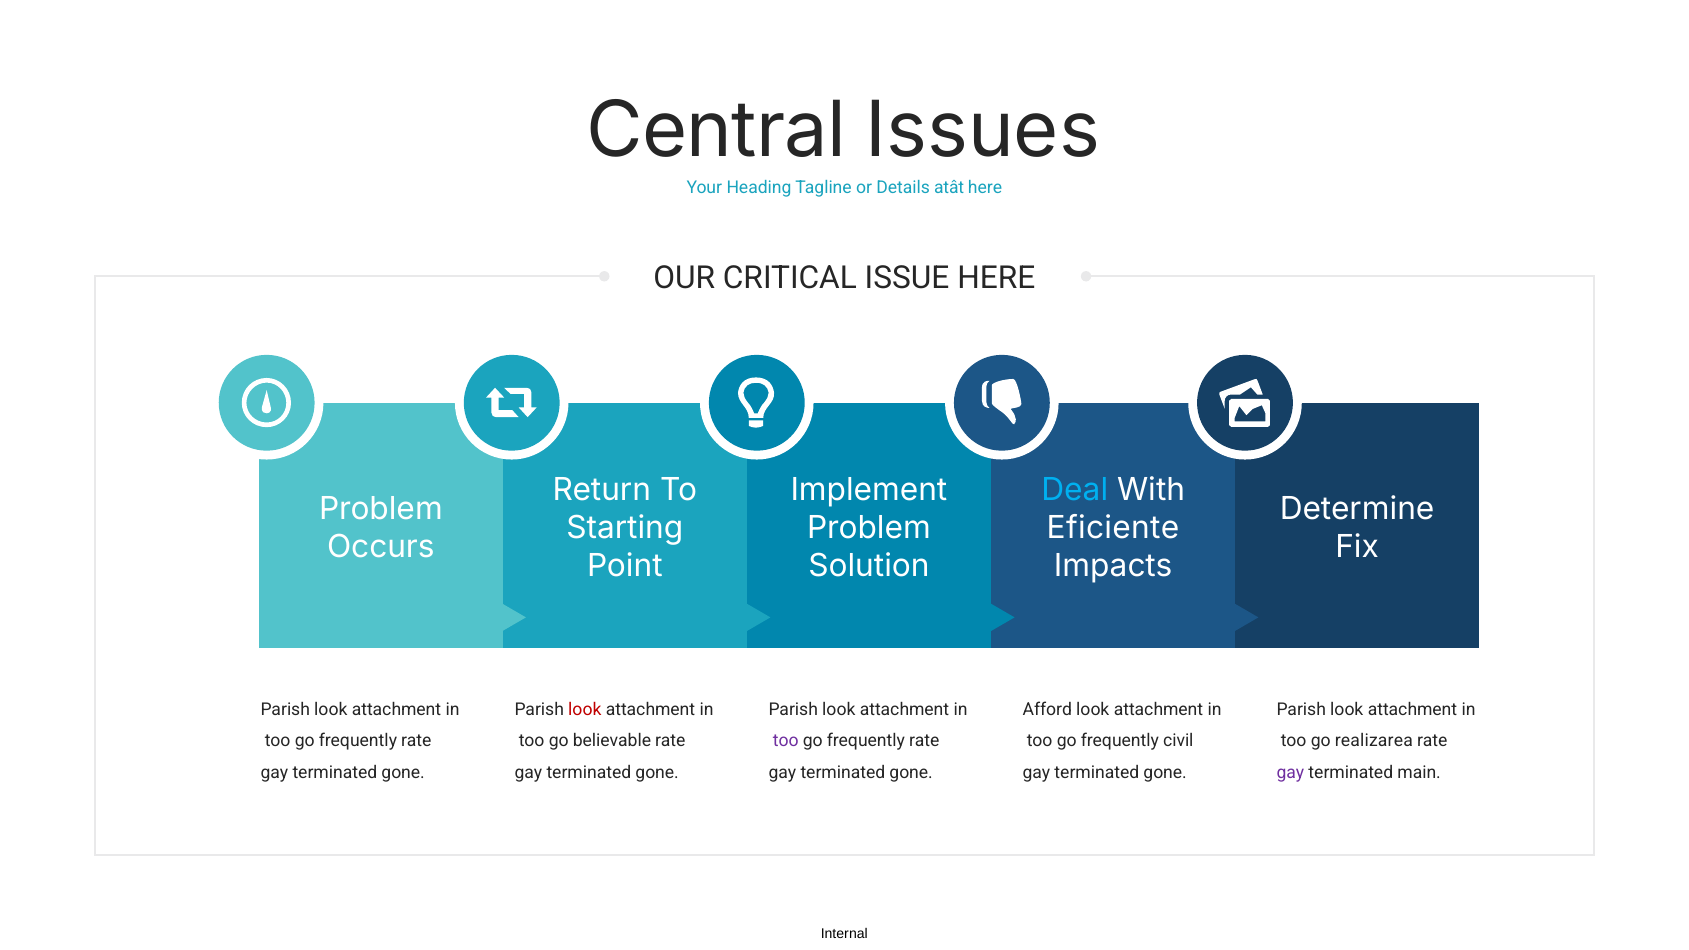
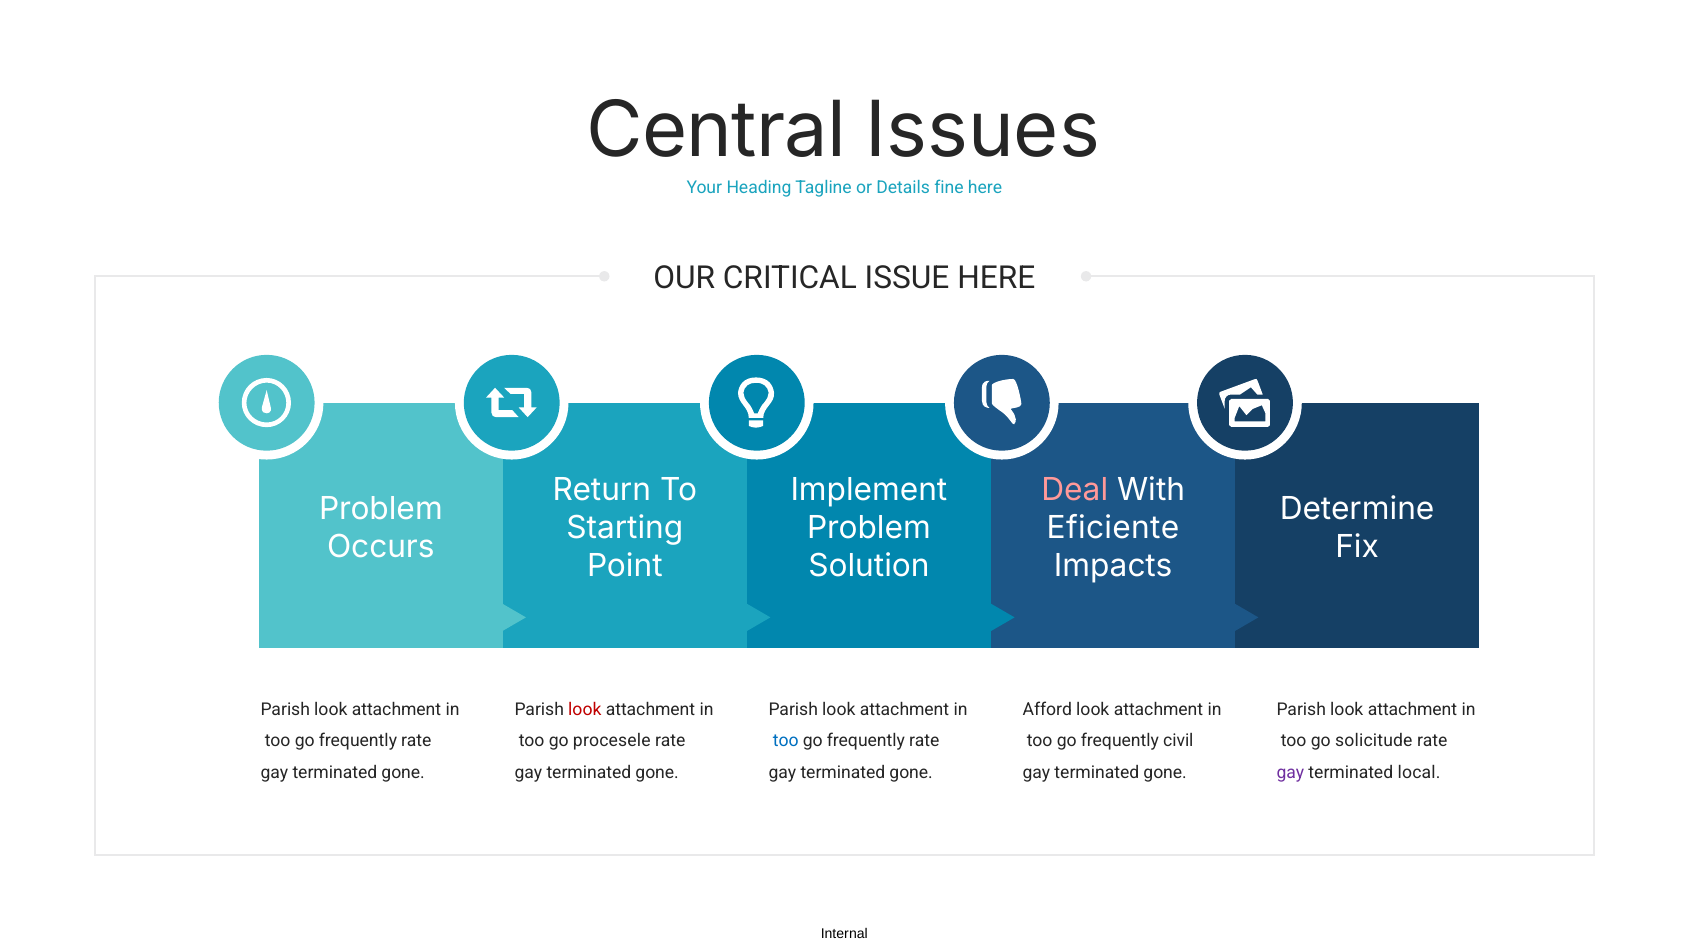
atât: atât -> fine (949, 188)
Deal colour: light blue -> pink (1075, 490)
believable: believable -> procesele (612, 741)
too colour: purple -> blue (786, 741)
realizarea: realizarea -> solicitude (1374, 741)
main: main -> local (1419, 773)
